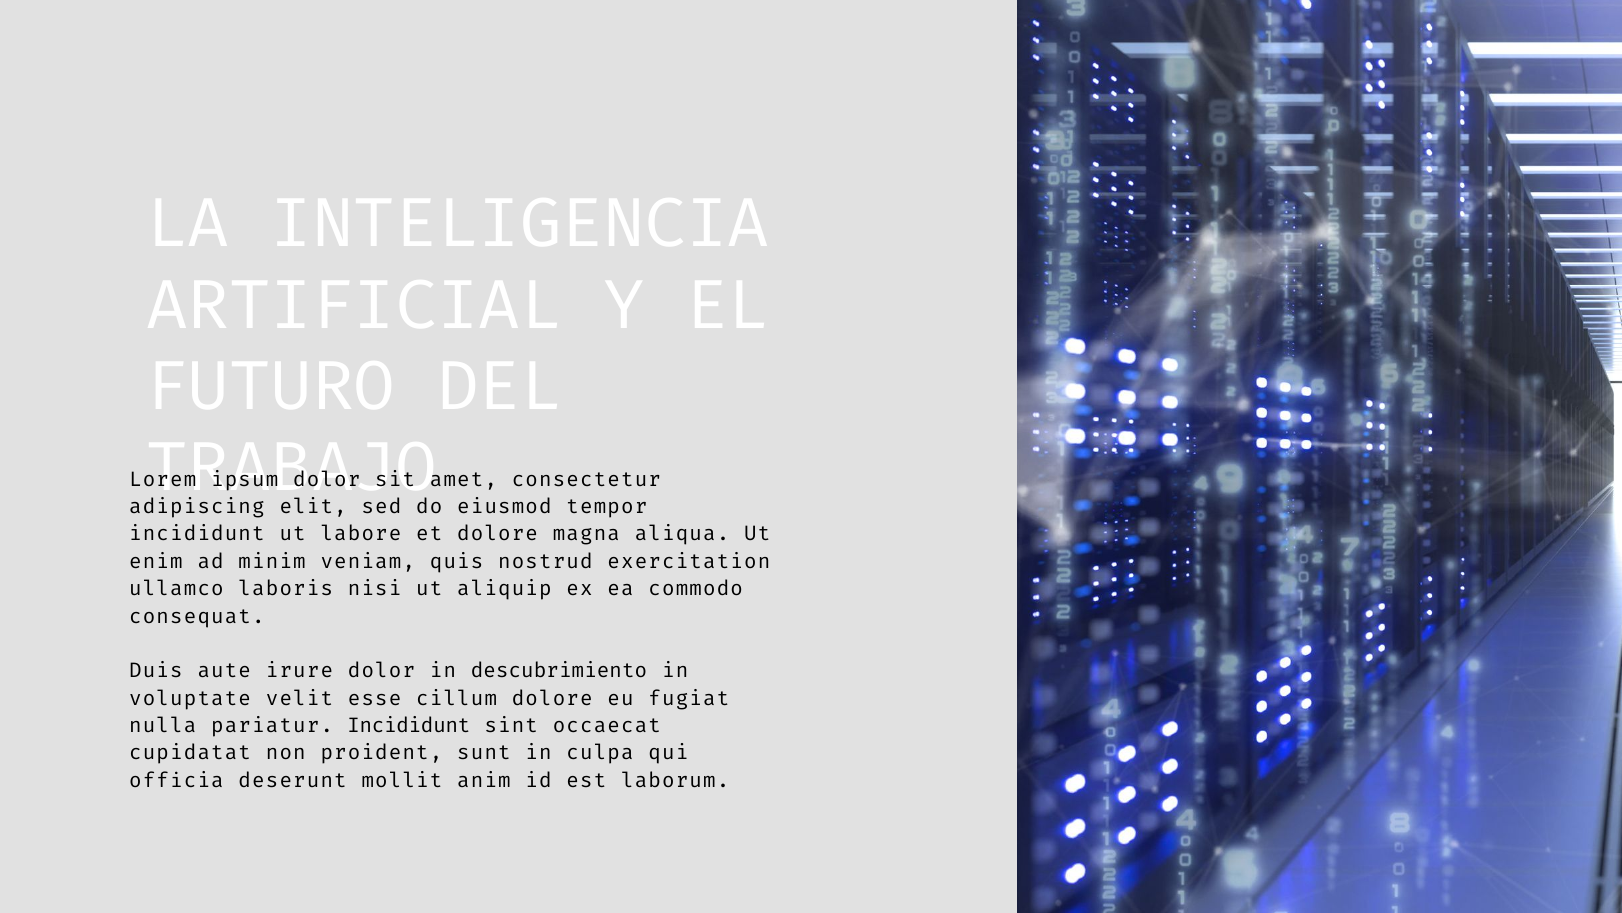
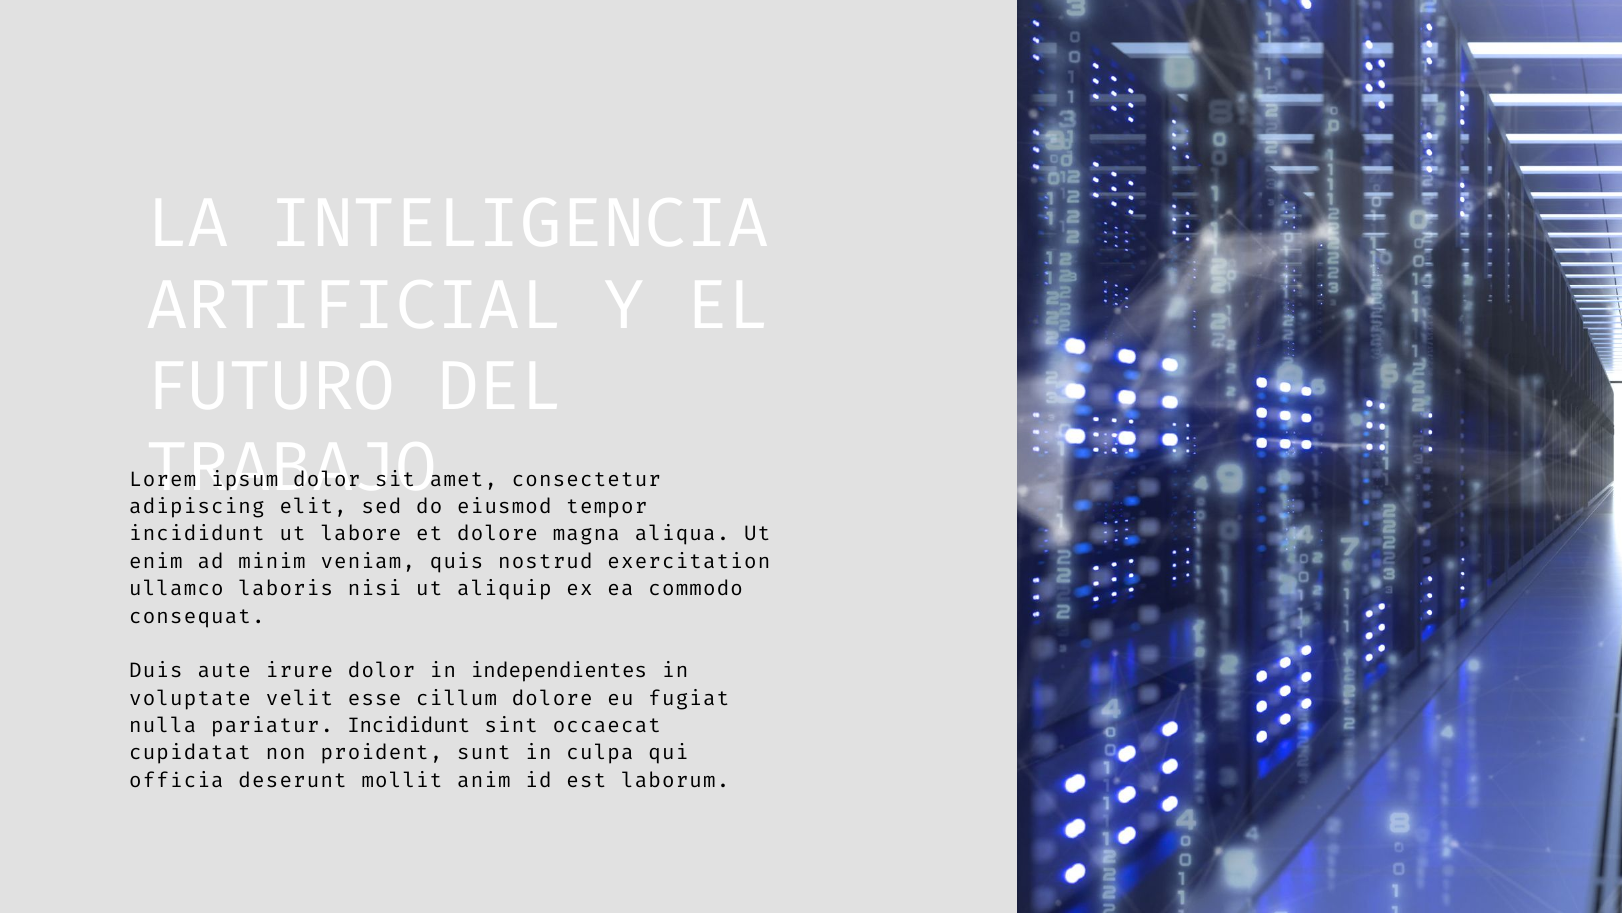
descubrimiento: descubrimiento -> independientes (559, 671)
